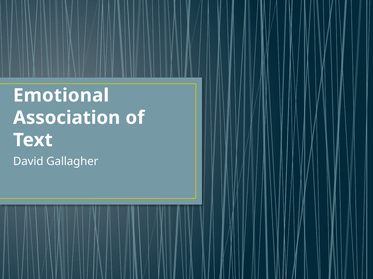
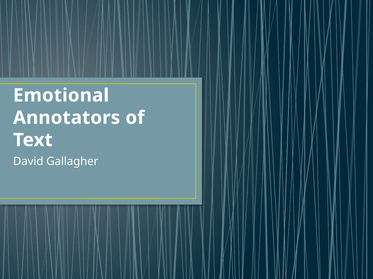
Association: Association -> Annotators (67, 118)
